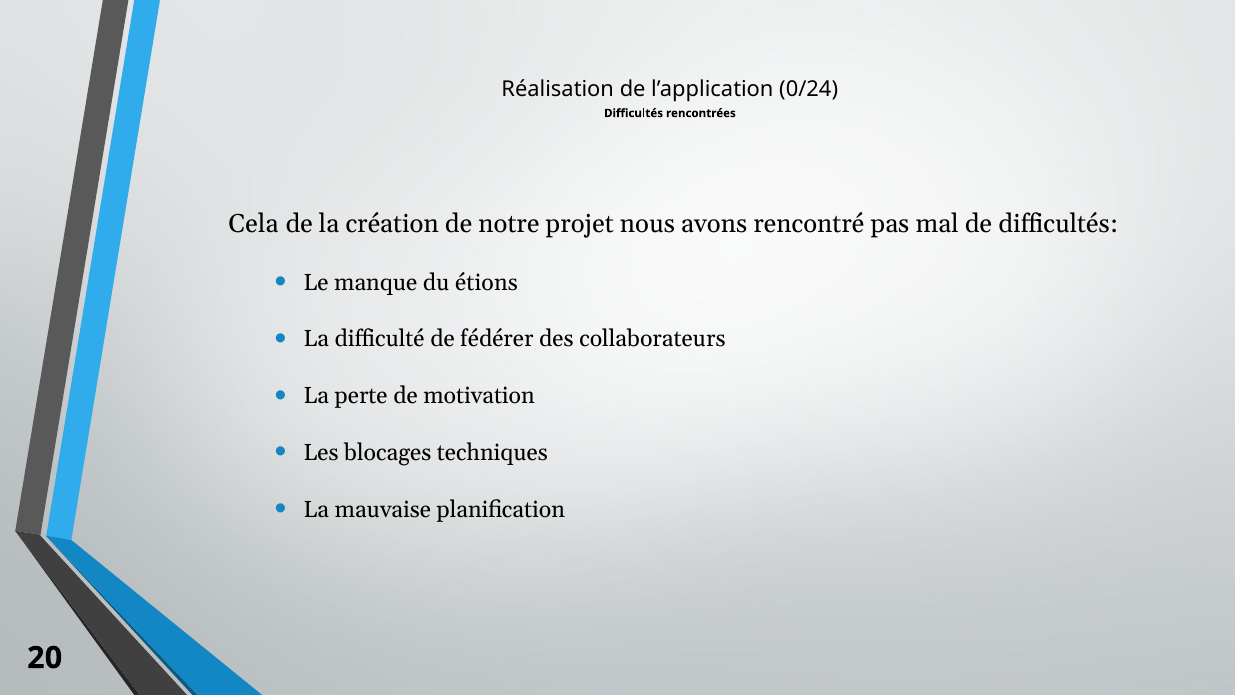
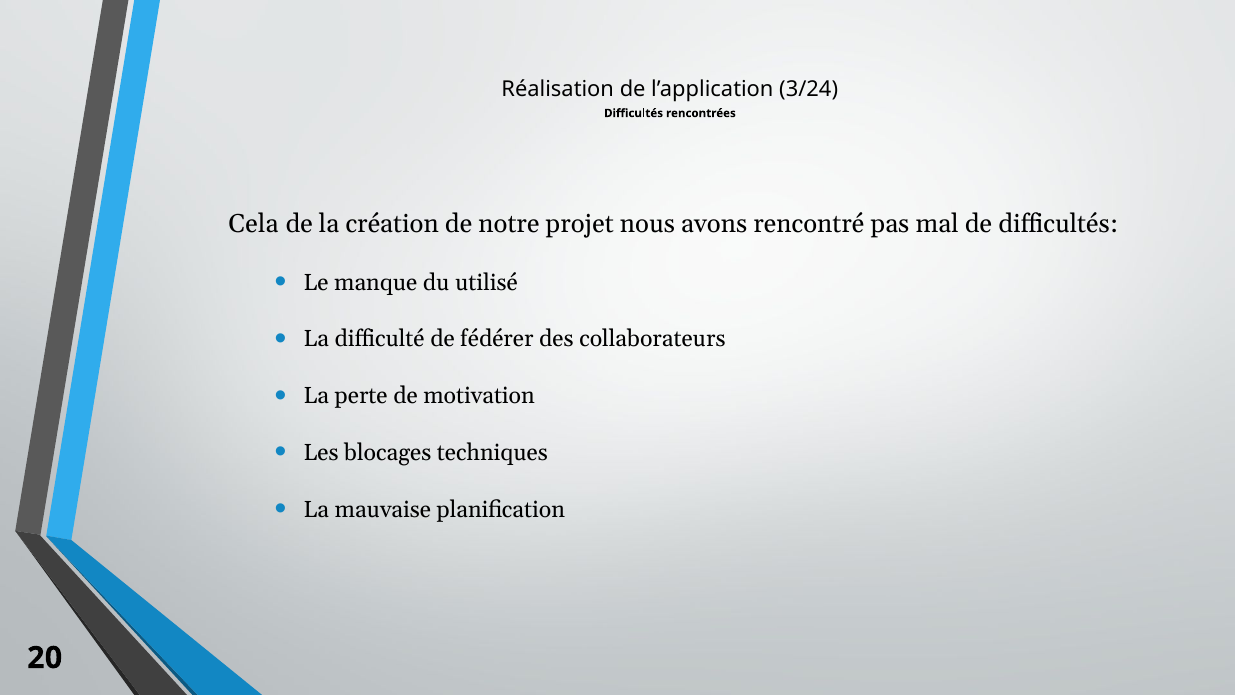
0/24: 0/24 -> 3/24 (809, 89)
étions: étions -> utilisé (487, 282)
